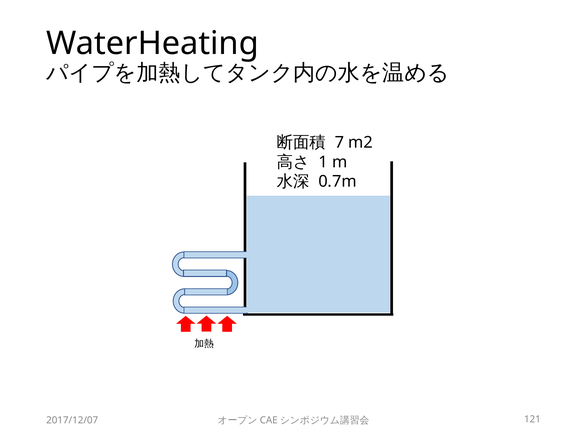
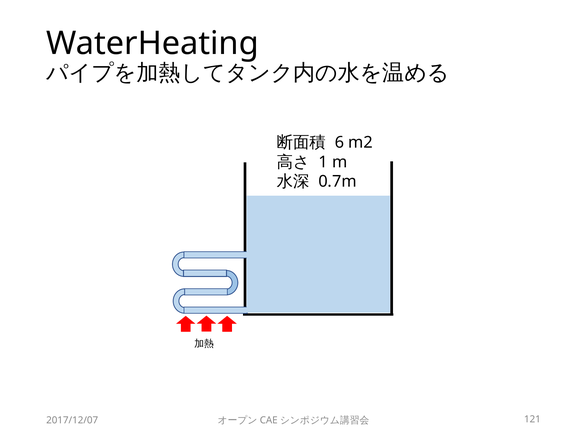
7: 7 -> 6 (339, 142)
